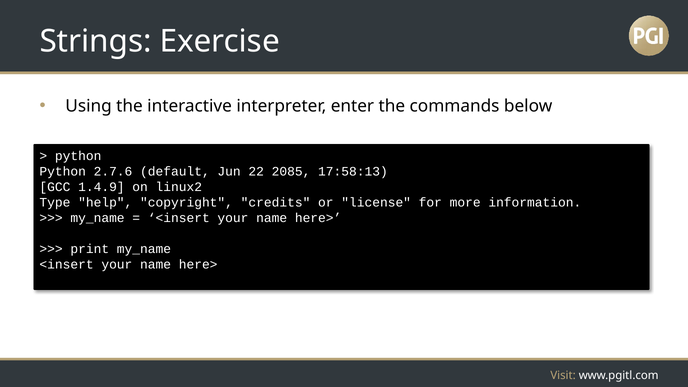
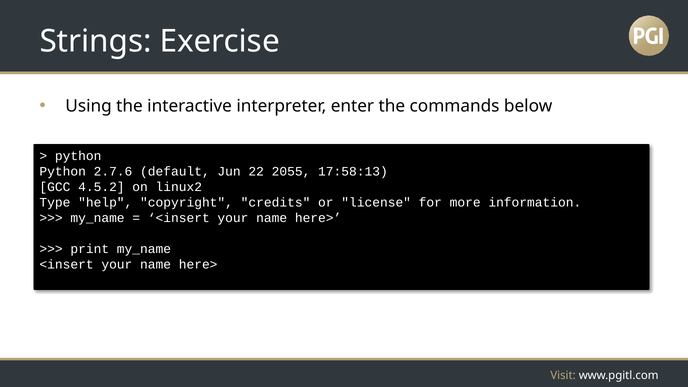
2085: 2085 -> 2055 (291, 171)
1.4.9: 1.4.9 -> 4.5.2 (101, 187)
